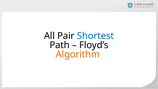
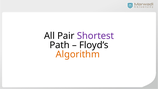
Shortest colour: blue -> purple (95, 36)
